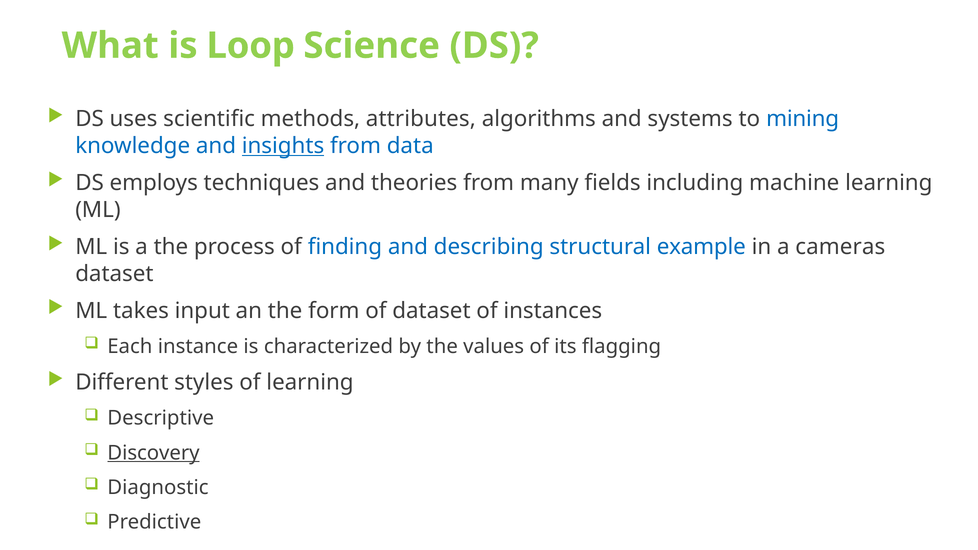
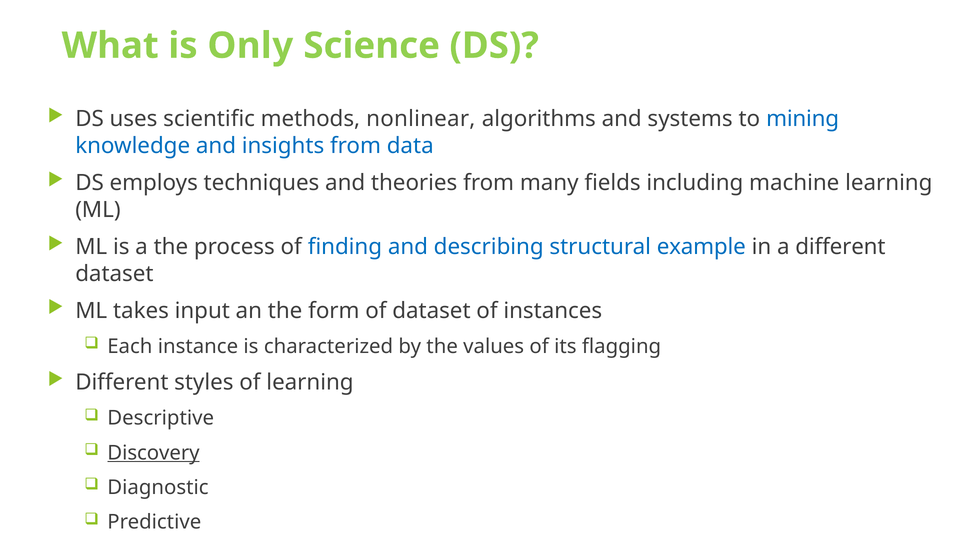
Loop: Loop -> Only (250, 46)
attributes: attributes -> nonlinear (421, 119)
insights underline: present -> none (283, 146)
a cameras: cameras -> different (840, 247)
